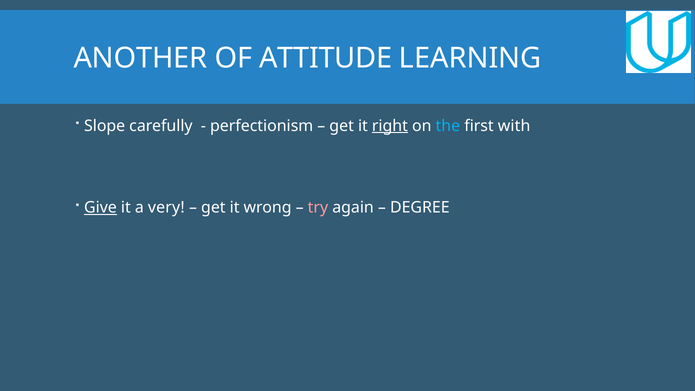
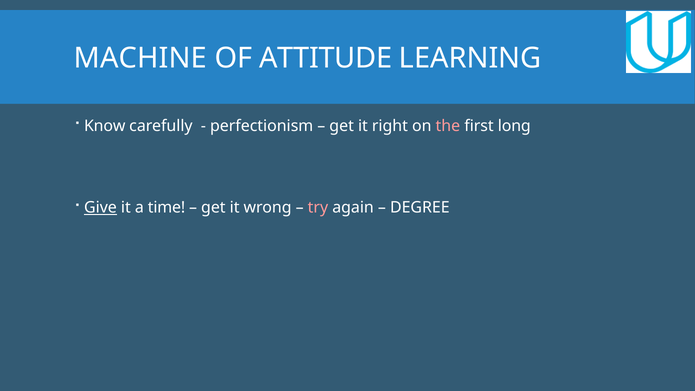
ANOTHER: ANOTHER -> MACHINE (140, 58)
Slope: Slope -> Know (105, 126)
right underline: present -> none (390, 126)
the colour: light blue -> pink (448, 126)
with: with -> long (514, 126)
very: very -> time (166, 208)
